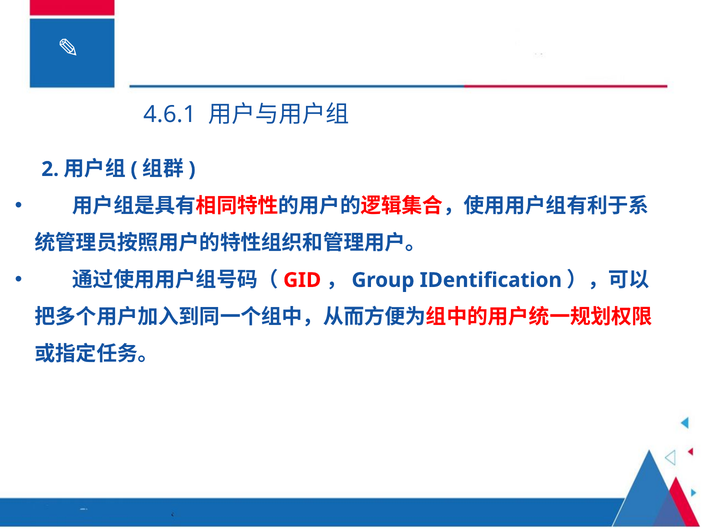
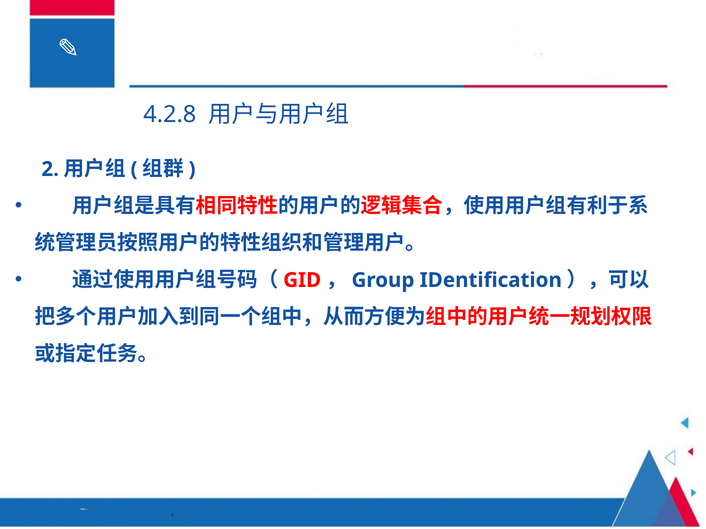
4.6.1: 4.6.1 -> 4.2.8 (170, 114)
